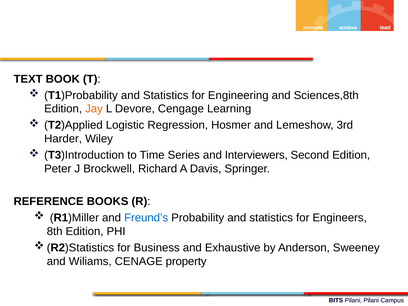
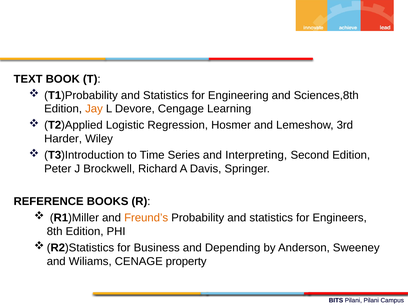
Interviewers: Interviewers -> Interpreting (256, 155)
Freund’s colour: blue -> orange (146, 218)
Exhaustive: Exhaustive -> Depending (233, 248)
